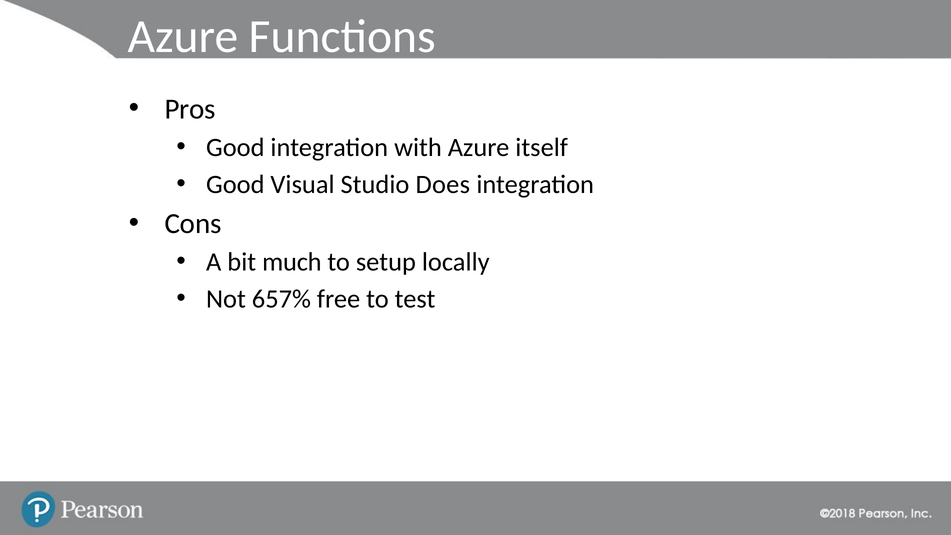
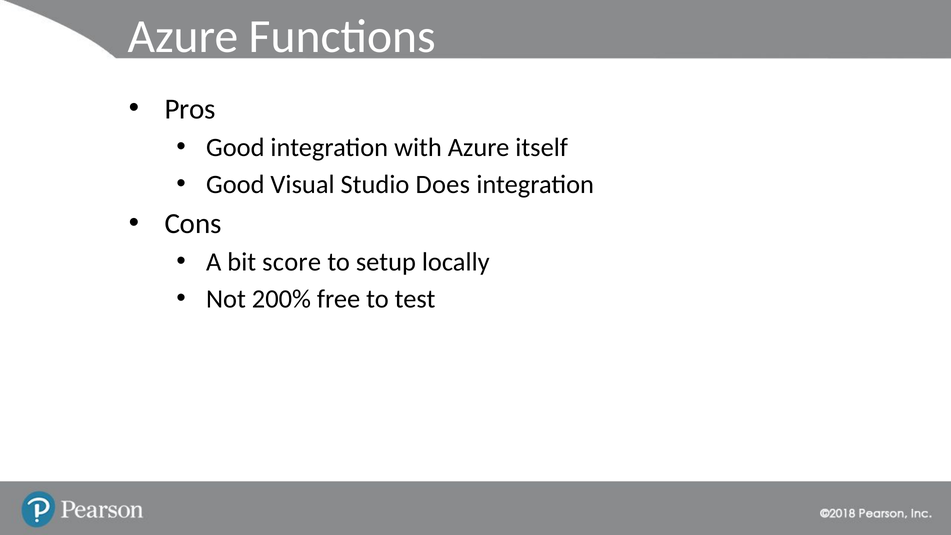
much: much -> score (292, 262)
657%: 657% -> 200% (281, 299)
